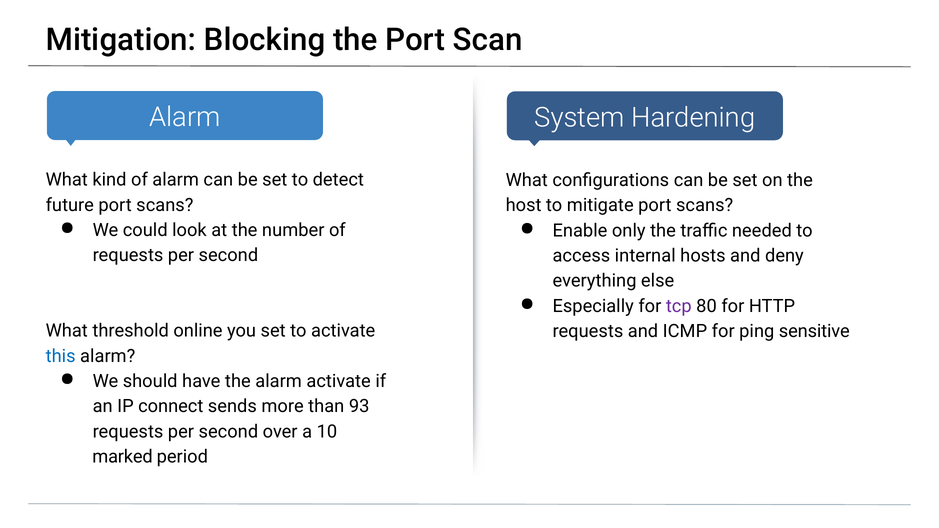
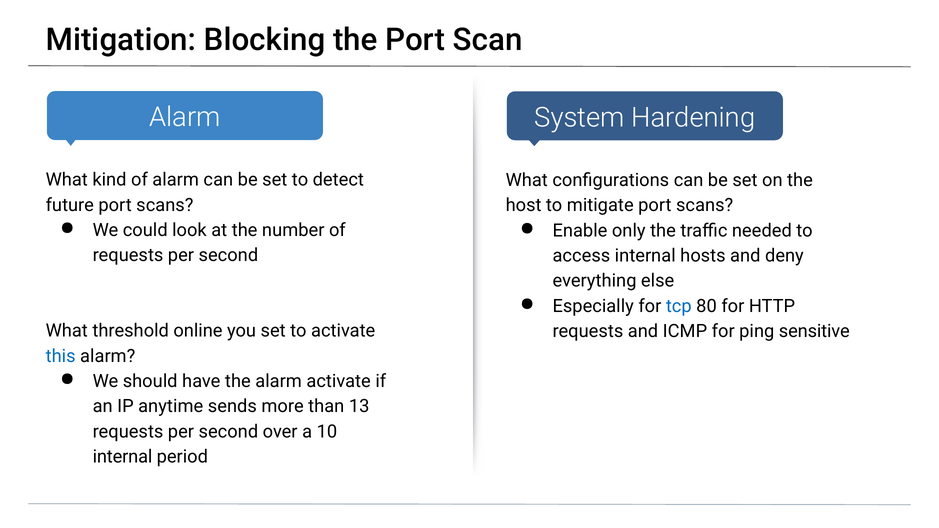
tcp colour: purple -> blue (679, 306)
connect: connect -> anytime (171, 407)
93: 93 -> 13 (359, 407)
marked: marked -> internal (122, 457)
